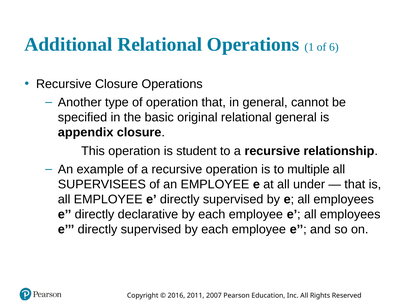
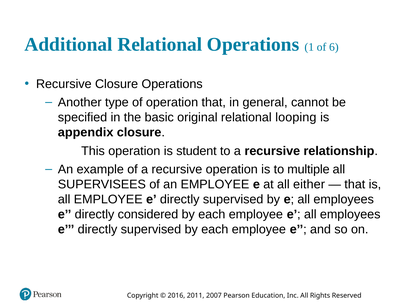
relational general: general -> looping (296, 118)
under: under -> either (309, 185)
declarative: declarative -> considered (148, 215)
